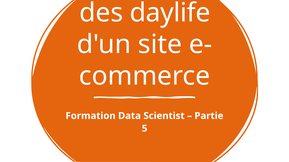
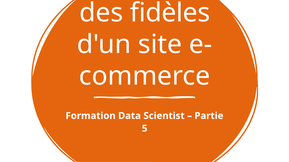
daylife: daylife -> fidèles (170, 13)
